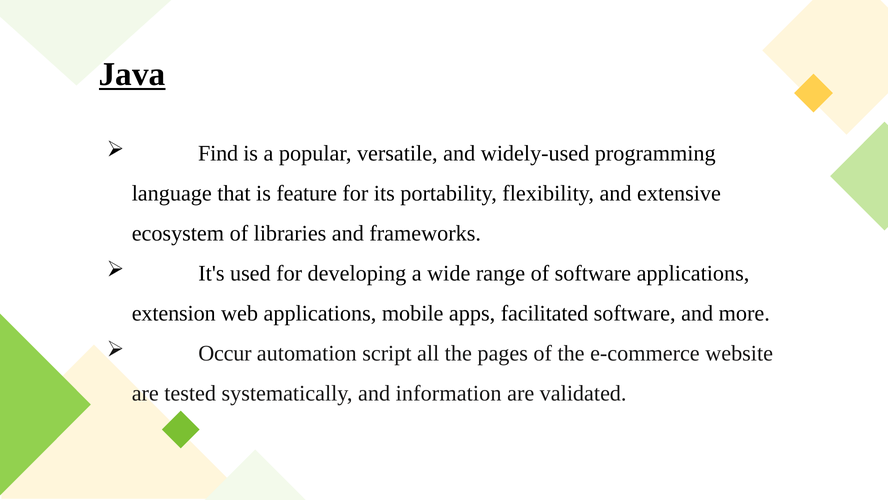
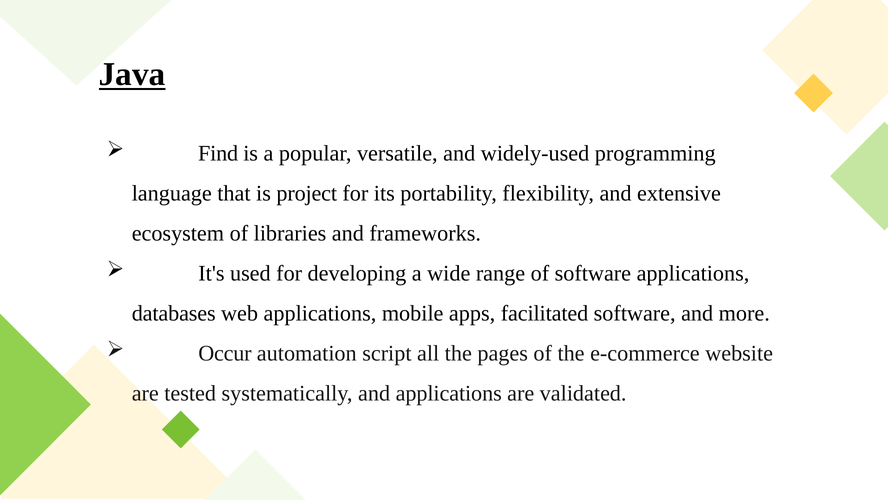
feature: feature -> project (307, 193)
extension: extension -> databases (174, 313)
and information: information -> applications (449, 393)
